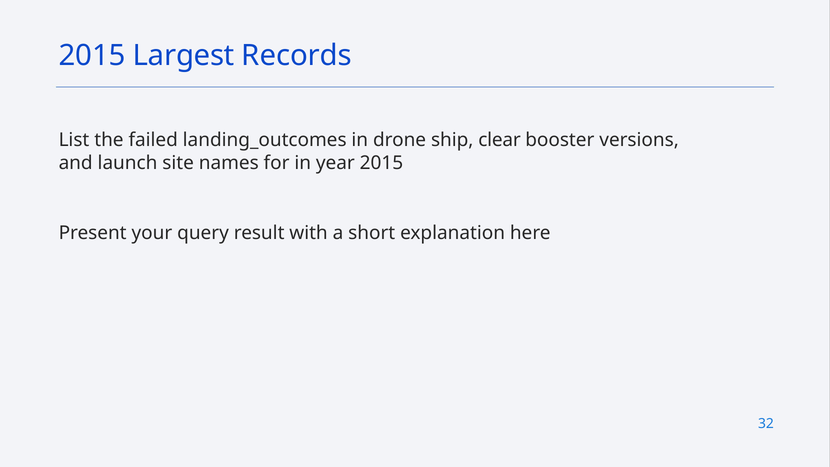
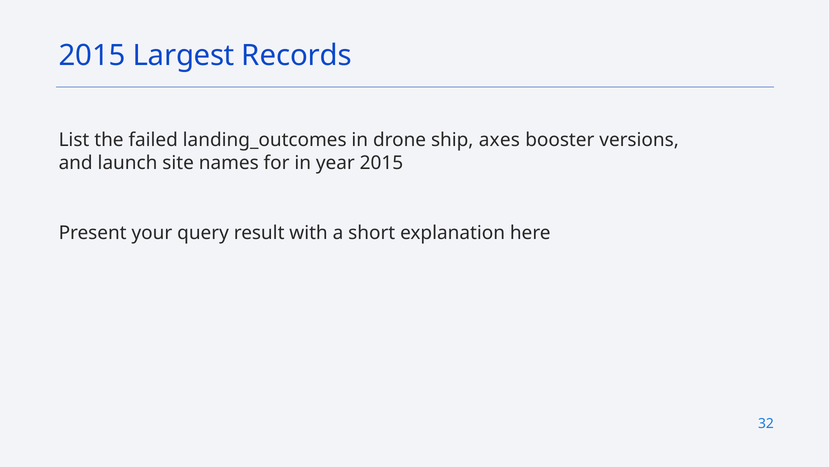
clear: clear -> axes (499, 140)
